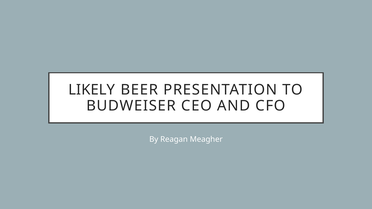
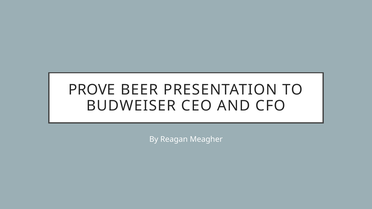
LIKELY: LIKELY -> PROVE (92, 90)
